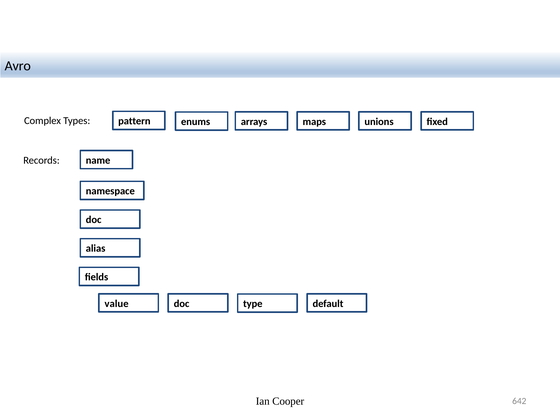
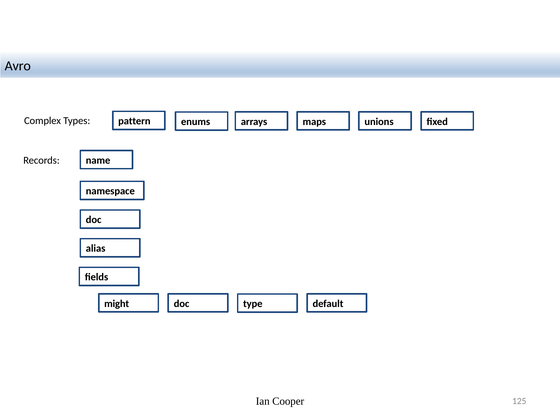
value: value -> might (117, 304)
642: 642 -> 125 (519, 401)
